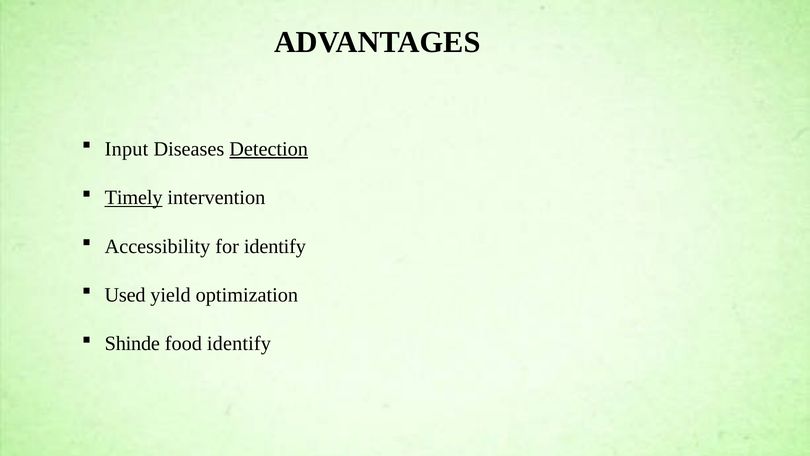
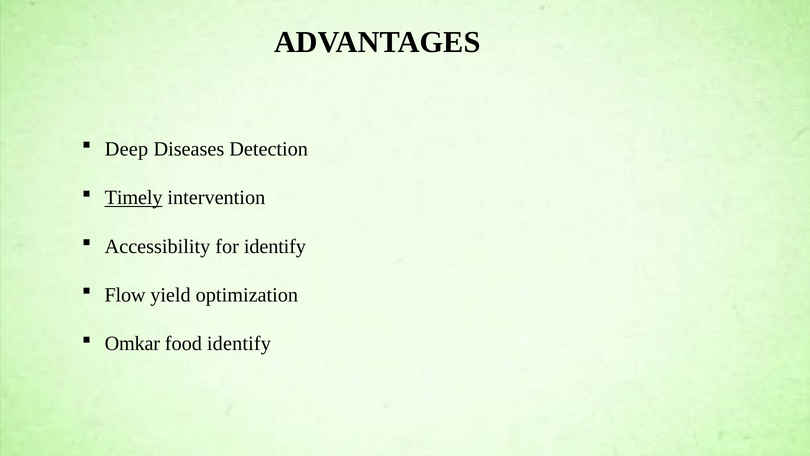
Input: Input -> Deep (127, 149)
Detection underline: present -> none (269, 149)
Used: Used -> Flow (125, 295)
Shinde: Shinde -> Omkar (132, 343)
